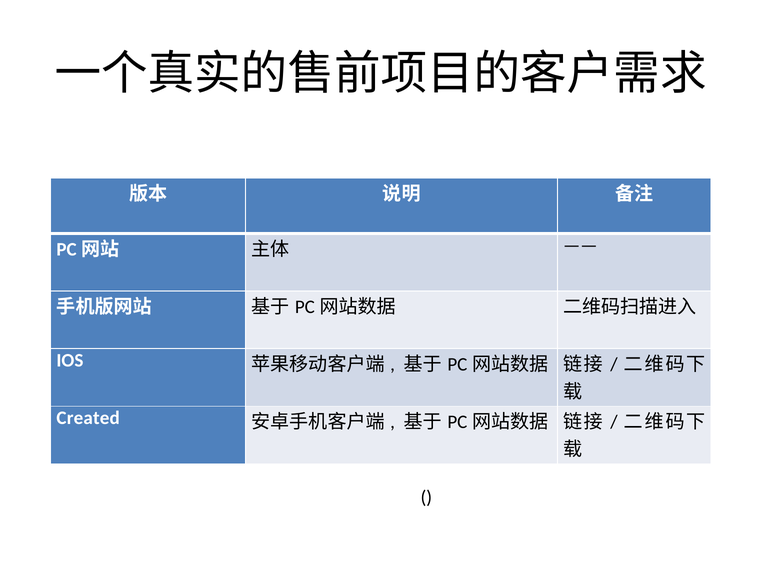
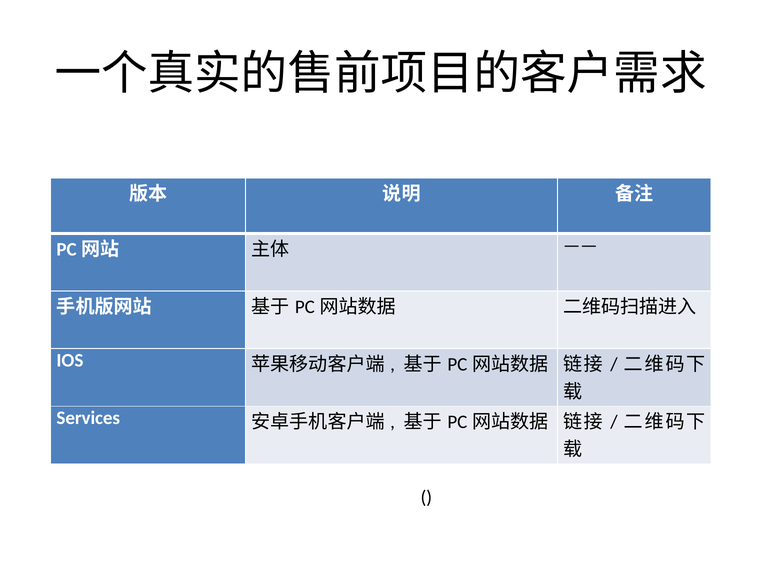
Created: Created -> Services (88, 418)
